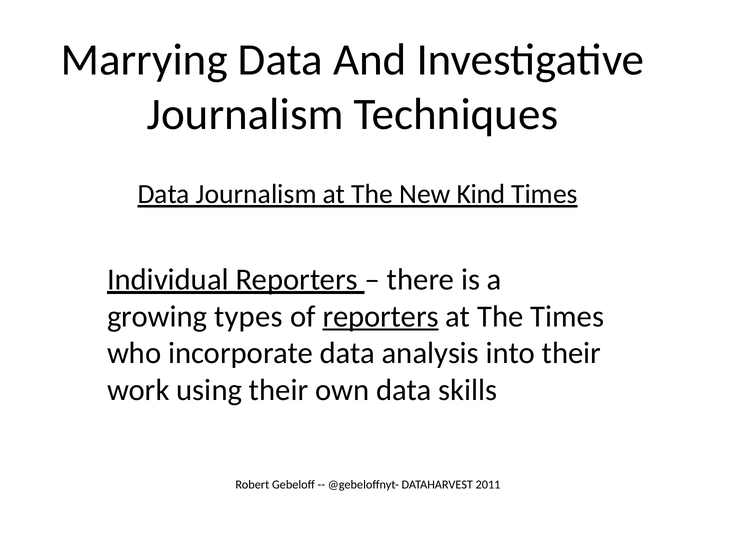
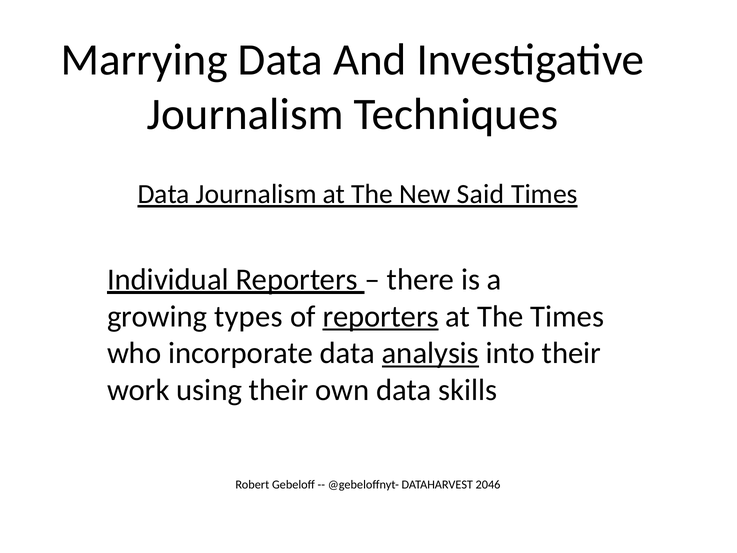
Kind: Kind -> Said (481, 194)
analysis underline: none -> present (430, 353)
2011: 2011 -> 2046 (488, 484)
